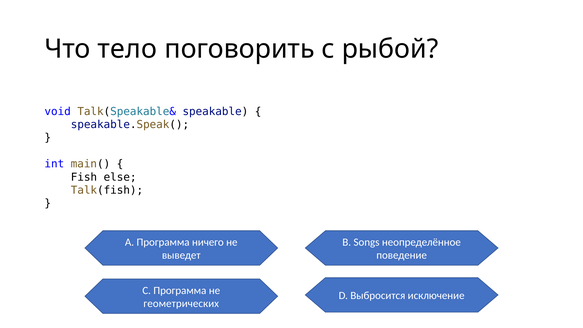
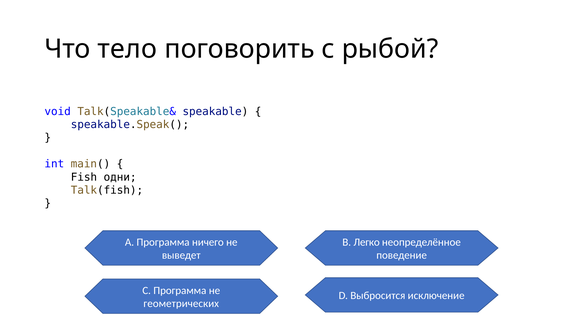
else: else -> одни (120, 177)
Songs: Songs -> Легко (367, 242)
